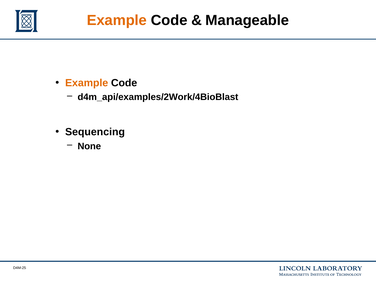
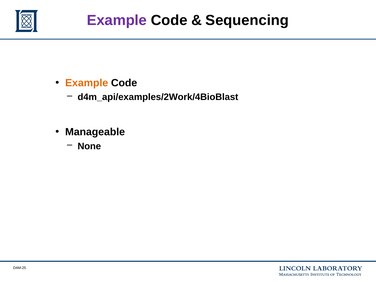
Example colour: orange -> purple (117, 20)
Manageable: Manageable -> Sequencing (247, 20)
Sequencing: Sequencing -> Manageable (95, 132)
